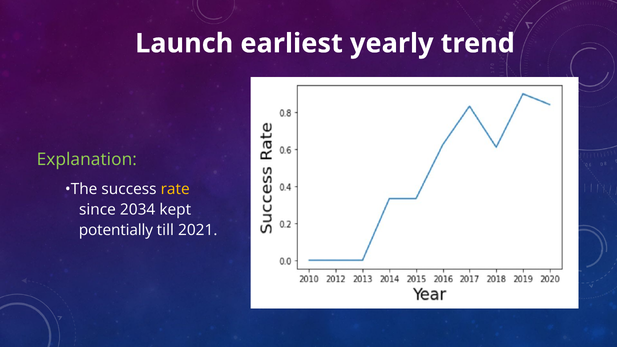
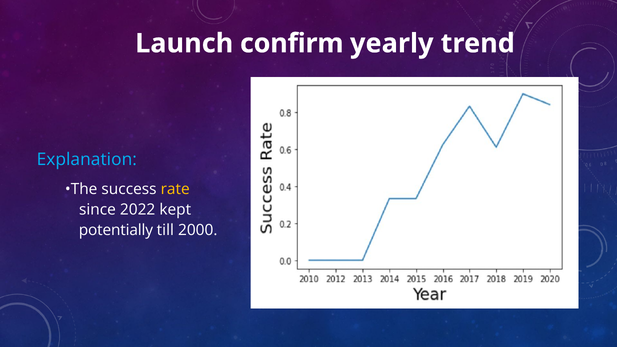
earliest: earliest -> confirm (292, 43)
Explanation colour: light green -> light blue (87, 160)
2034: 2034 -> 2022 (138, 210)
2021: 2021 -> 2000 (198, 230)
